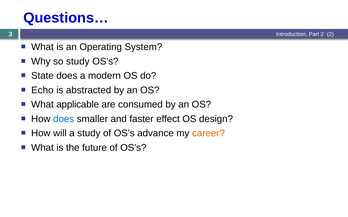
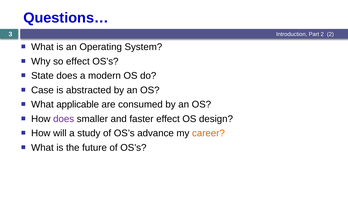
so study: study -> effect (78, 61)
Echo: Echo -> Case (42, 90)
does colour: blue -> purple (64, 119)
